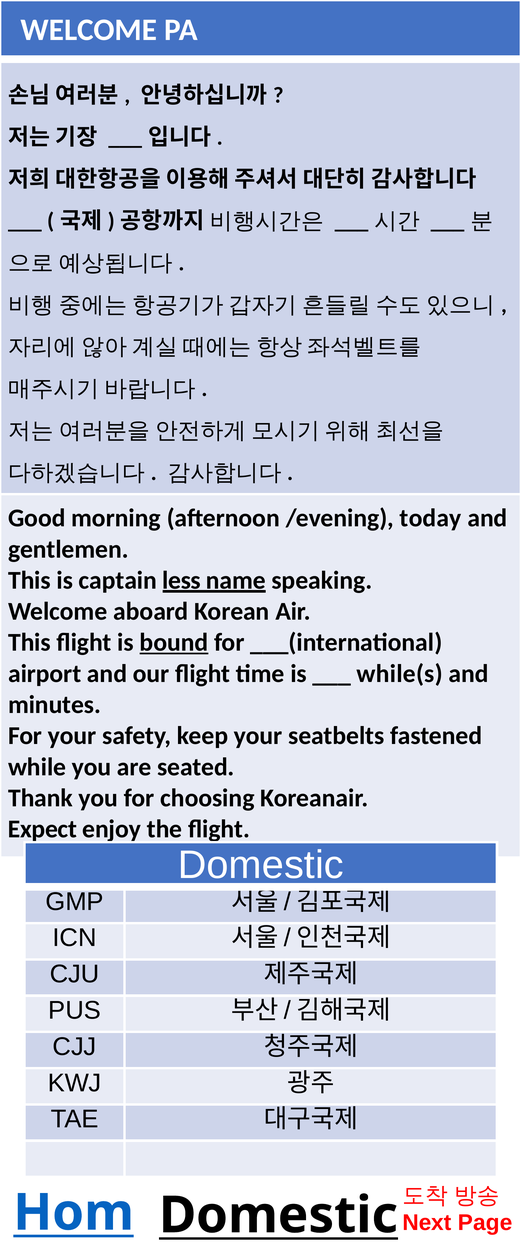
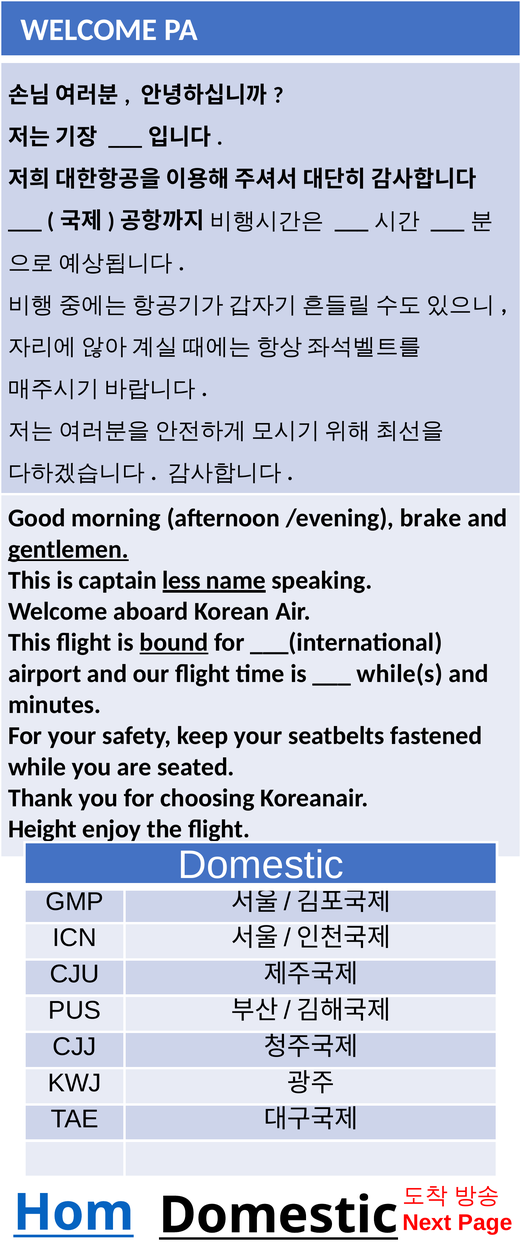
today: today -> brake (430, 518)
gentlemen underline: none -> present (68, 549)
Expect: Expect -> Height (42, 829)
